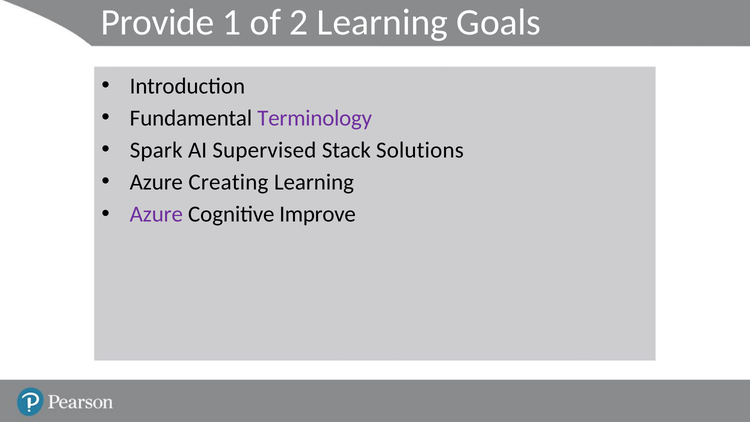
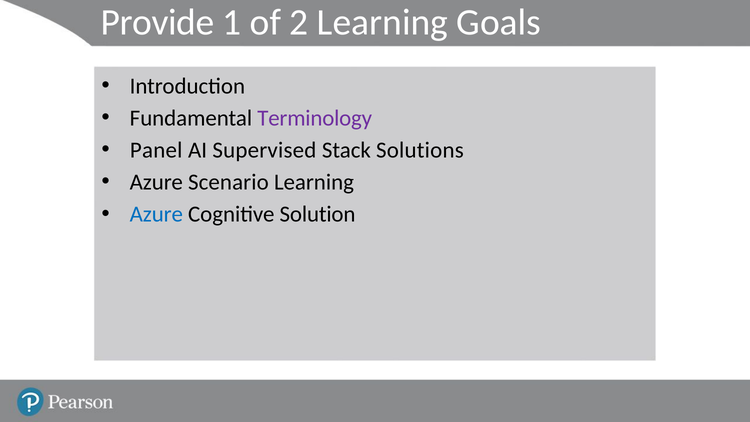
Spark: Spark -> Panel (156, 150)
Creating: Creating -> Scenario (228, 182)
Azure colour: purple -> blue (156, 214)
Improve: Improve -> Solution (318, 214)
